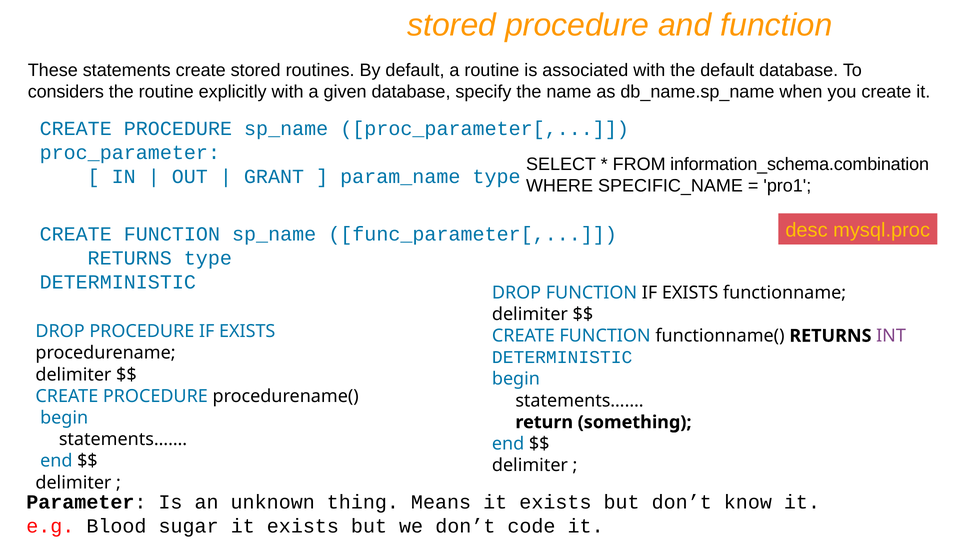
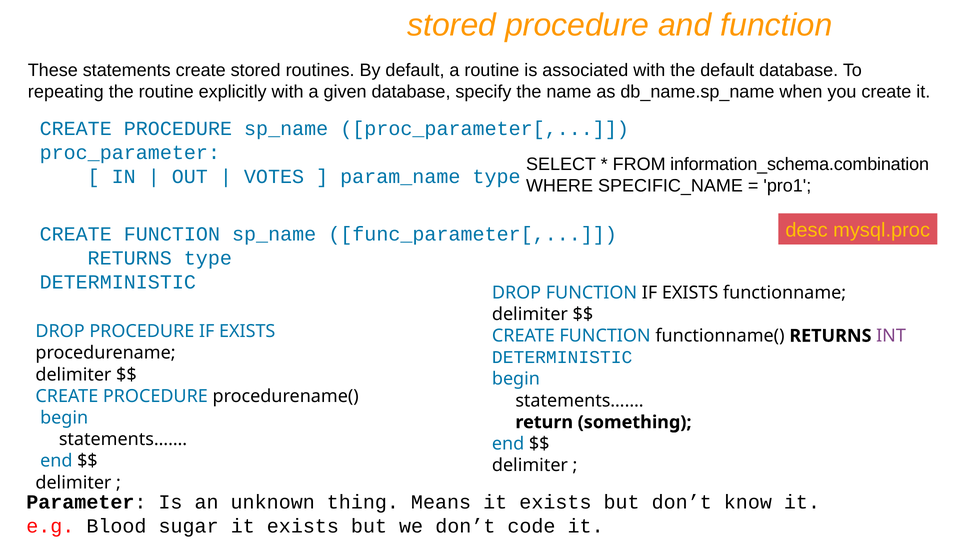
considers: considers -> repeating (66, 92)
GRANT: GRANT -> VOTES (274, 177)
